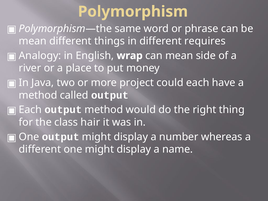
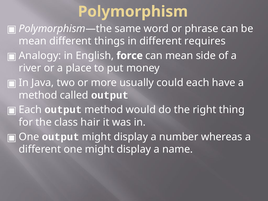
wrap: wrap -> force (130, 56)
project: project -> usually (137, 83)
